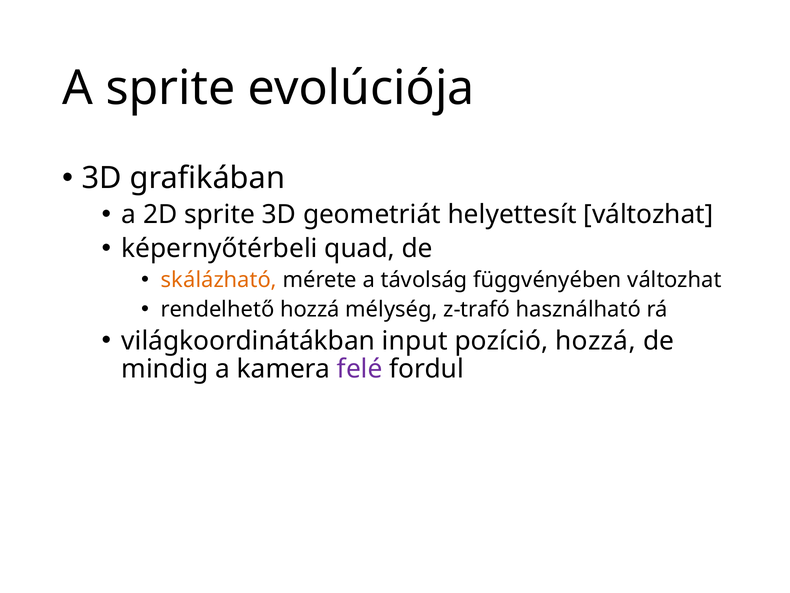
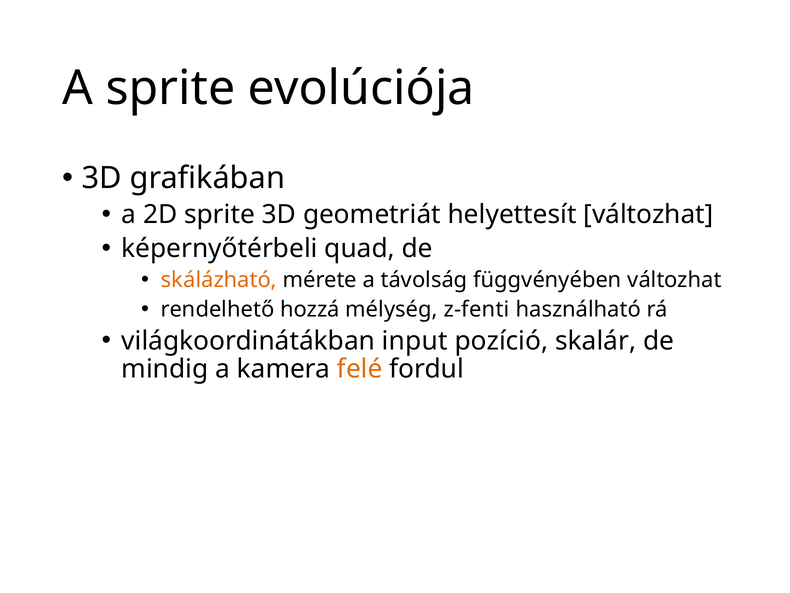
z-trafó: z-trafó -> z-fenti (476, 309)
pozíció hozzá: hozzá -> skalár (596, 341)
felé colour: purple -> orange (360, 369)
